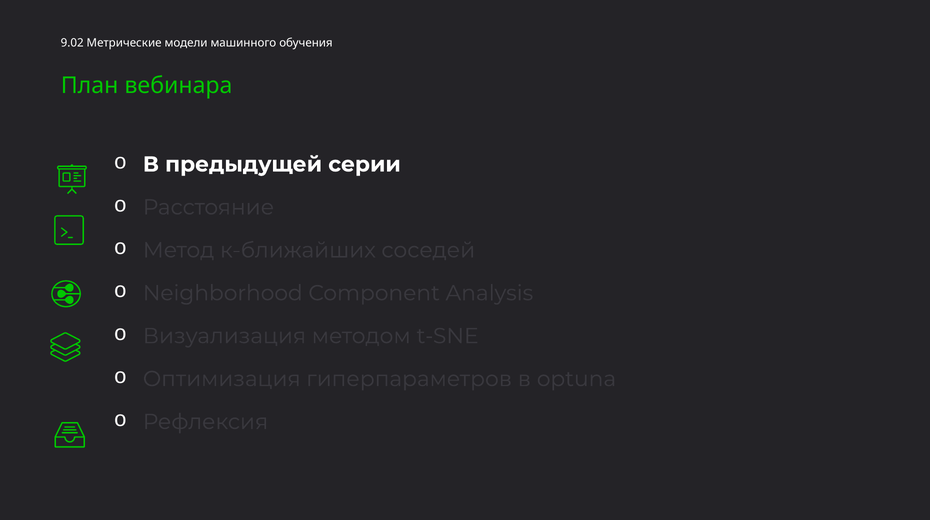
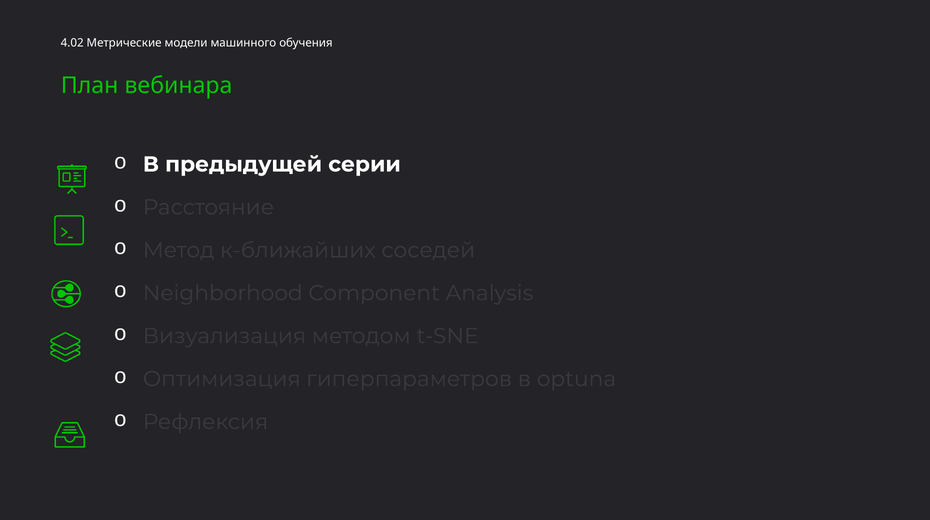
9.02: 9.02 -> 4.02 (72, 43)
